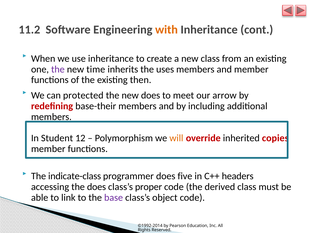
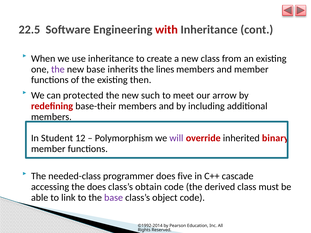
11.2: 11.2 -> 22.5 (29, 30)
with colour: orange -> red (166, 30)
new time: time -> base (96, 69)
uses: uses -> lines (165, 69)
new does: does -> such (150, 95)
will colour: orange -> purple (176, 138)
copies: copies -> binary (275, 138)
indicate-class: indicate-class -> needed-class (75, 176)
headers: headers -> cascade (238, 176)
proper: proper -> obtain (148, 187)
